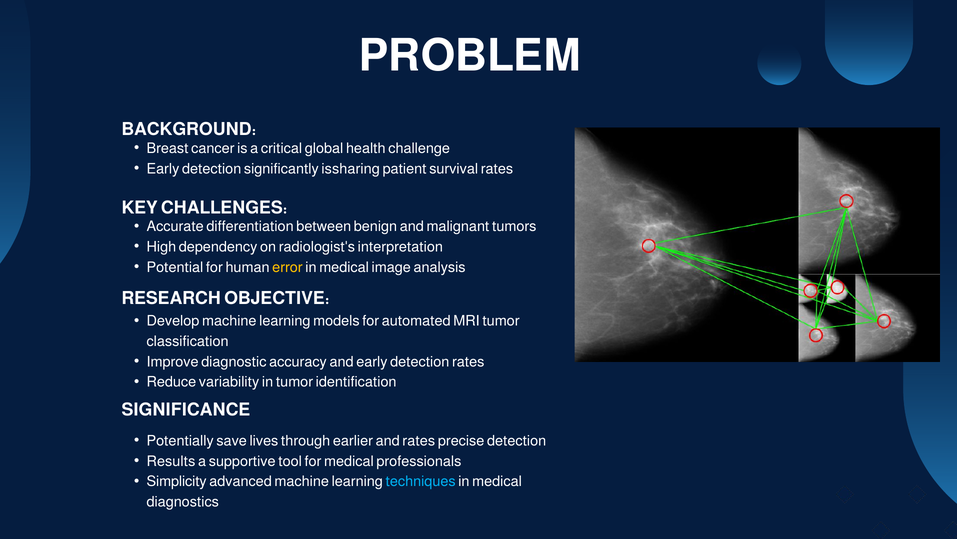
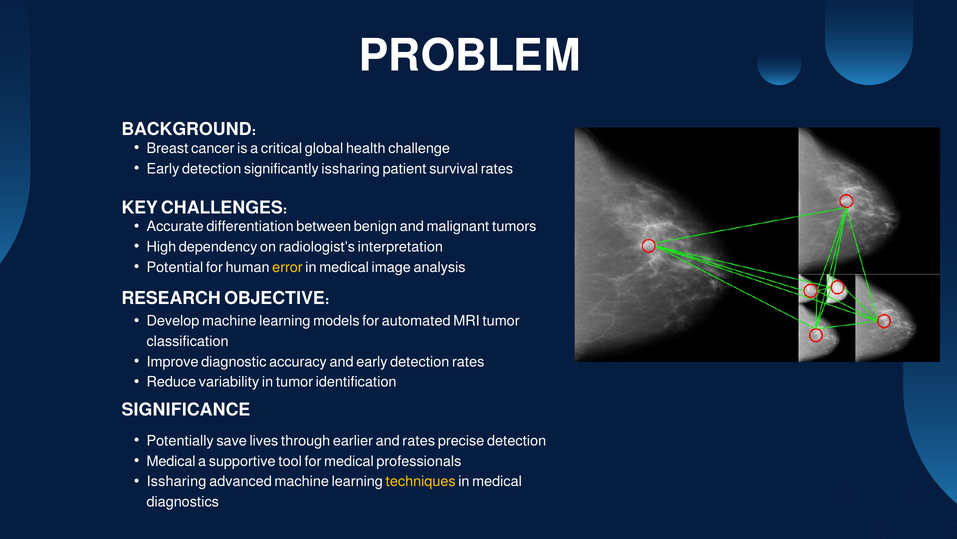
Results: Results -> Medical (171, 461)
Simplicity: Simplicity -> Issharing (176, 481)
techniques colour: light blue -> yellow (421, 481)
